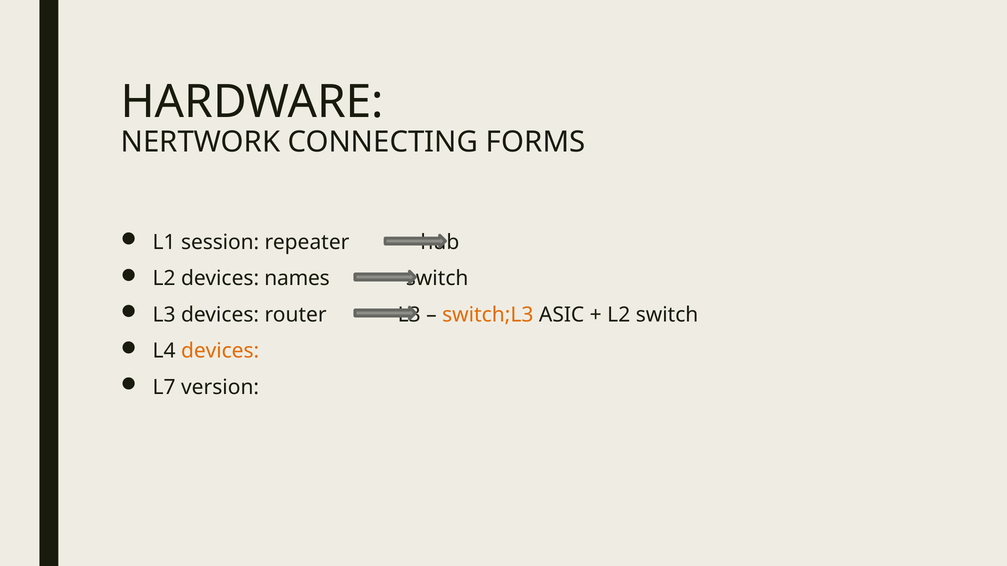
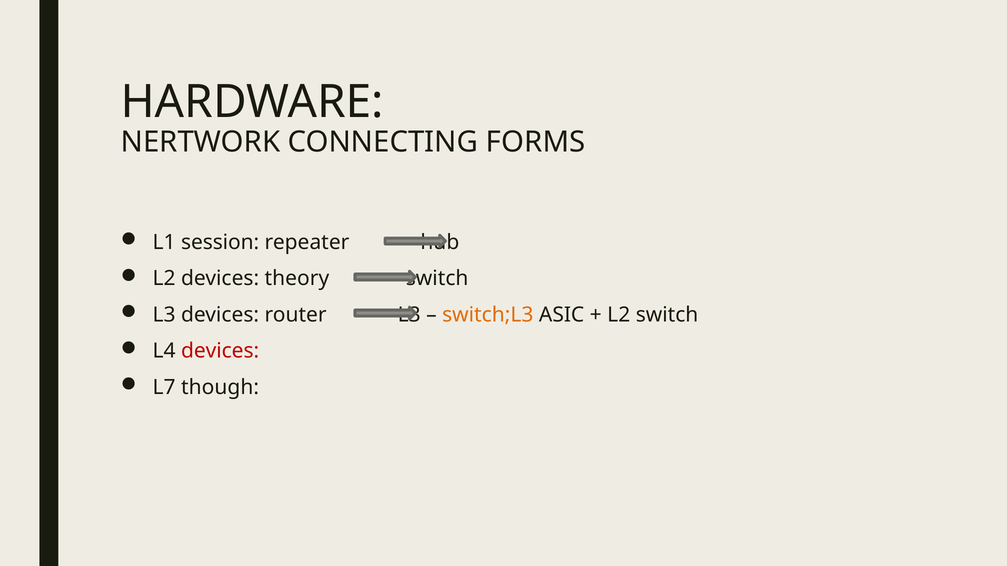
names: names -> theory (297, 279)
devices colour: orange -> red (220, 351)
version: version -> though (220, 387)
